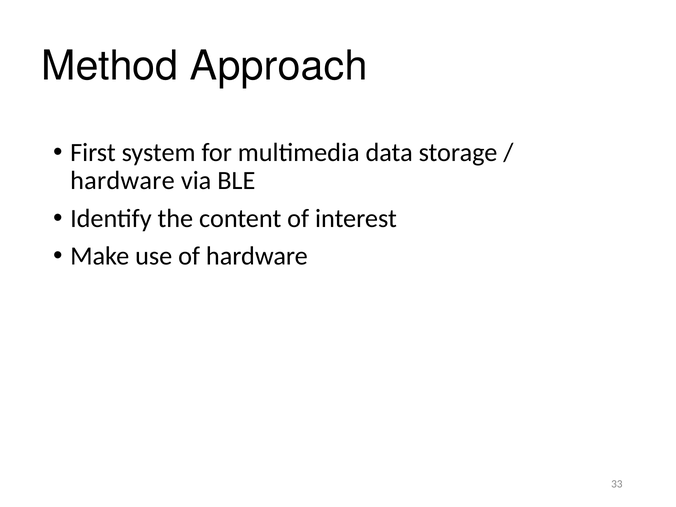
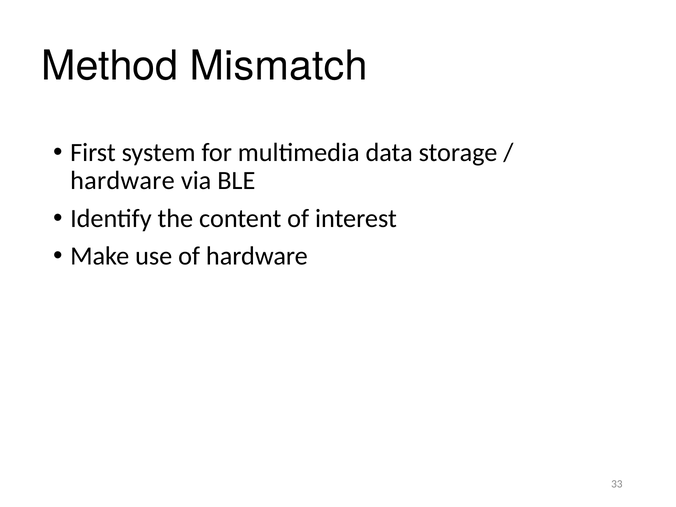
Approach: Approach -> Mismatch (279, 66)
